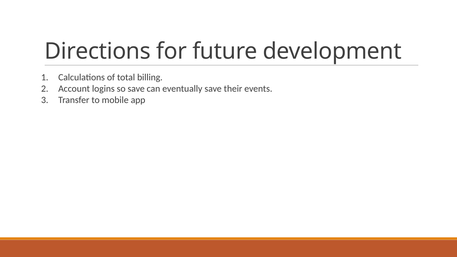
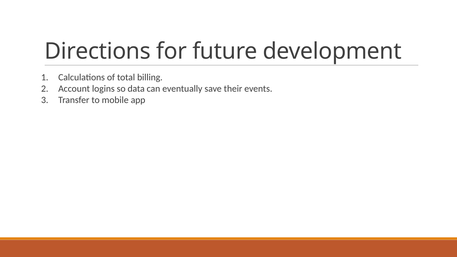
so save: save -> data (136, 89)
